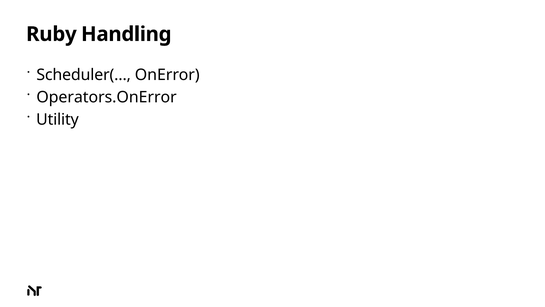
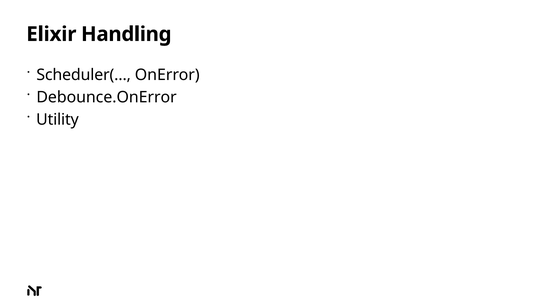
Ruby: Ruby -> Elixir (51, 34)
Operators.OnError: Operators.OnError -> Debounce.OnError (107, 97)
